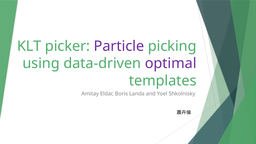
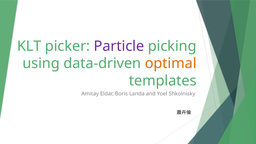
optimal colour: purple -> orange (171, 63)
